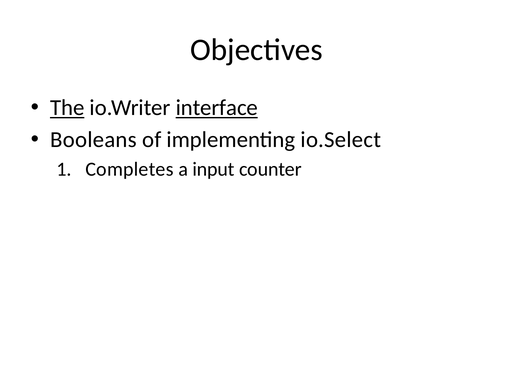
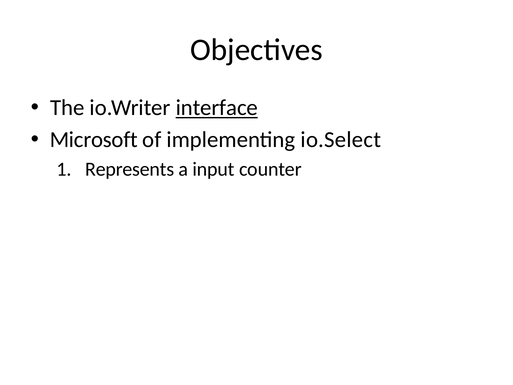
The underline: present -> none (67, 108)
Booleans: Booleans -> Microsoft (94, 140)
Completes: Completes -> Represents (130, 169)
